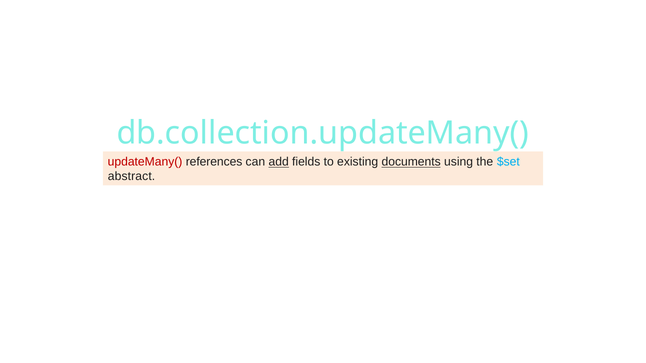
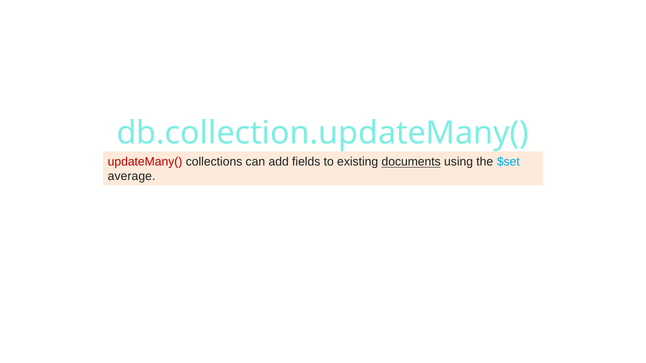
references: references -> collections (214, 162)
add underline: present -> none (279, 162)
abstract: abstract -> average (132, 177)
